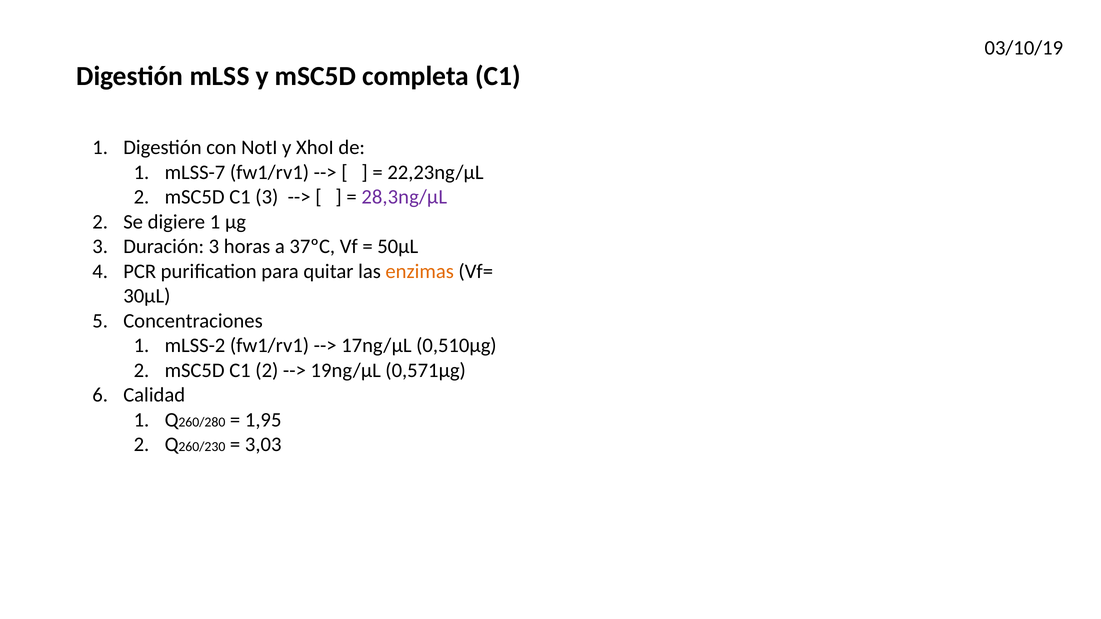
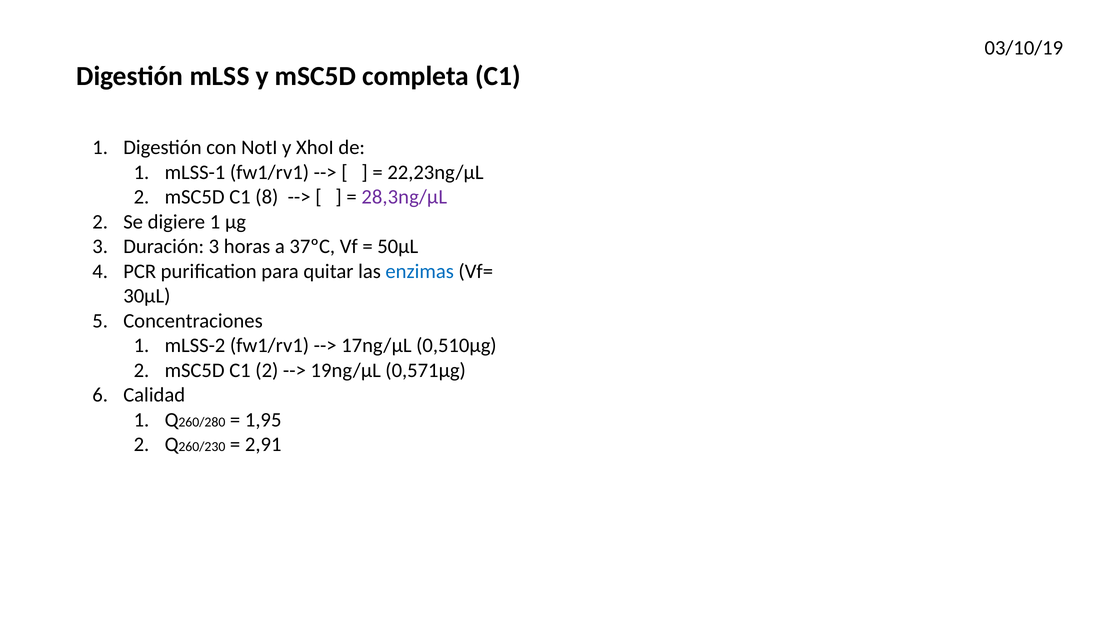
mLSS-7: mLSS-7 -> mLSS-1 (195, 172)
C1 3: 3 -> 8 (267, 197)
enzimas colour: orange -> blue (420, 271)
3,03: 3,03 -> 2,91 (263, 445)
